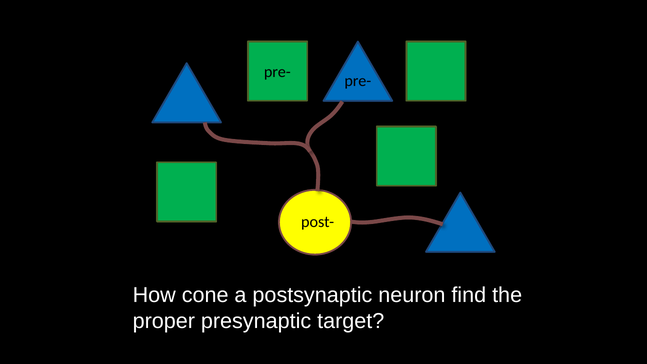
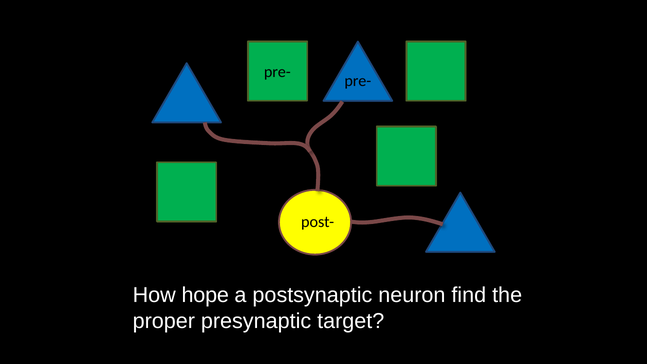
cone: cone -> hope (205, 295)
